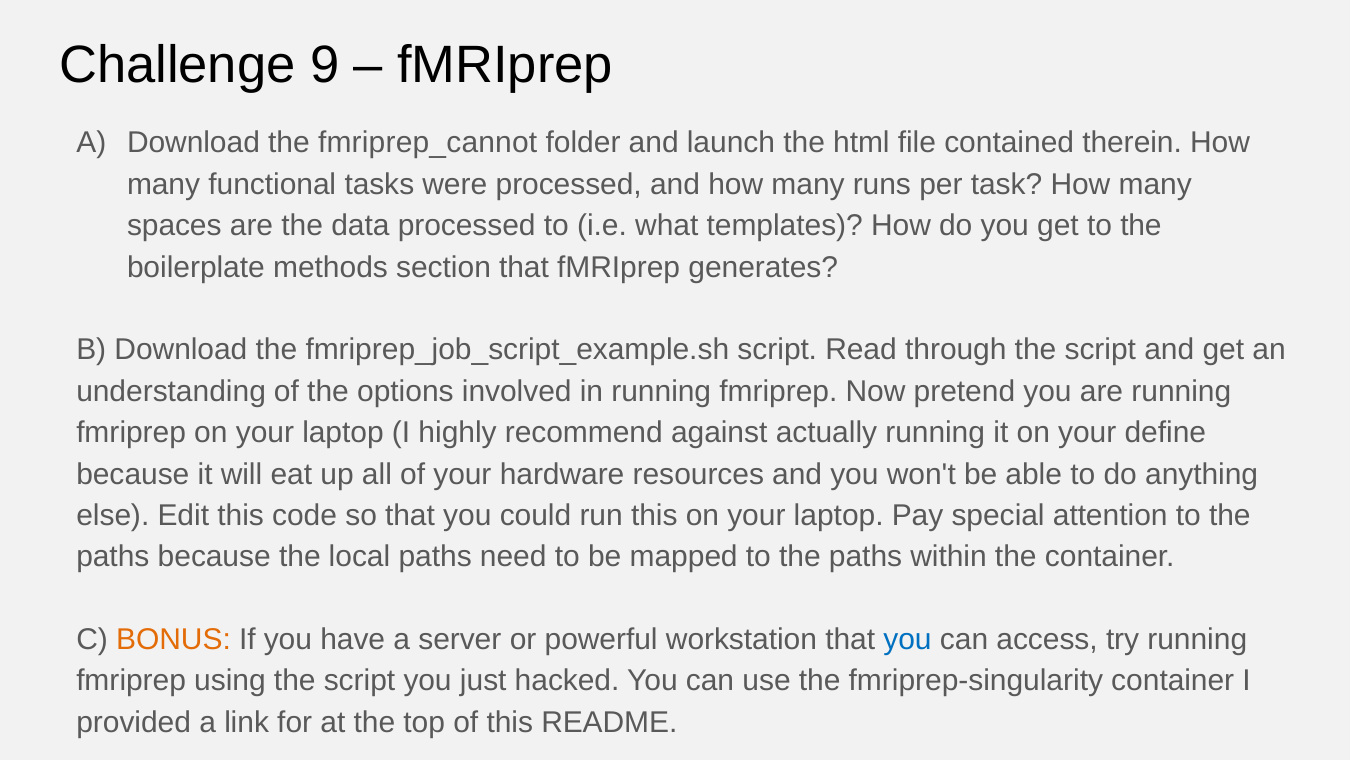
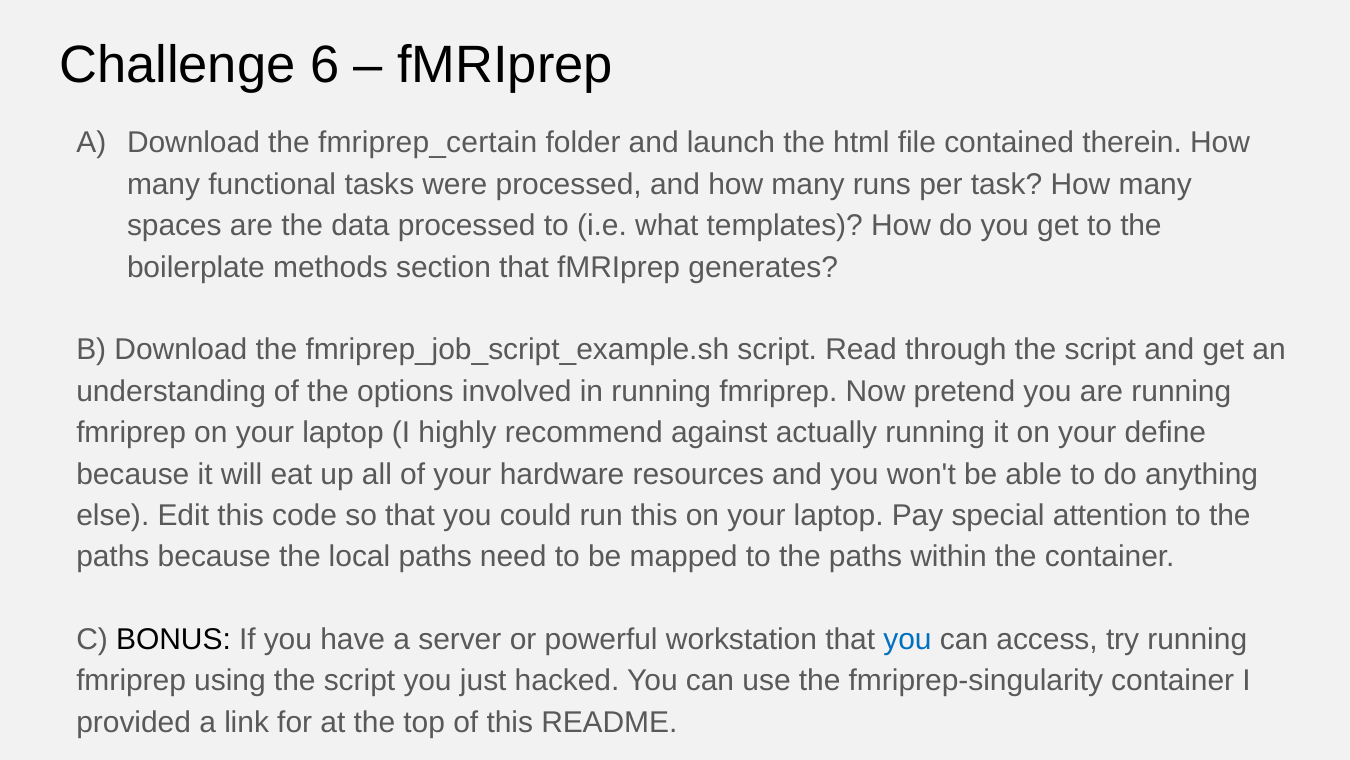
9: 9 -> 6 (325, 65)
fmriprep_cannot: fmriprep_cannot -> fmriprep_certain (428, 143)
BONUS colour: orange -> black (173, 639)
